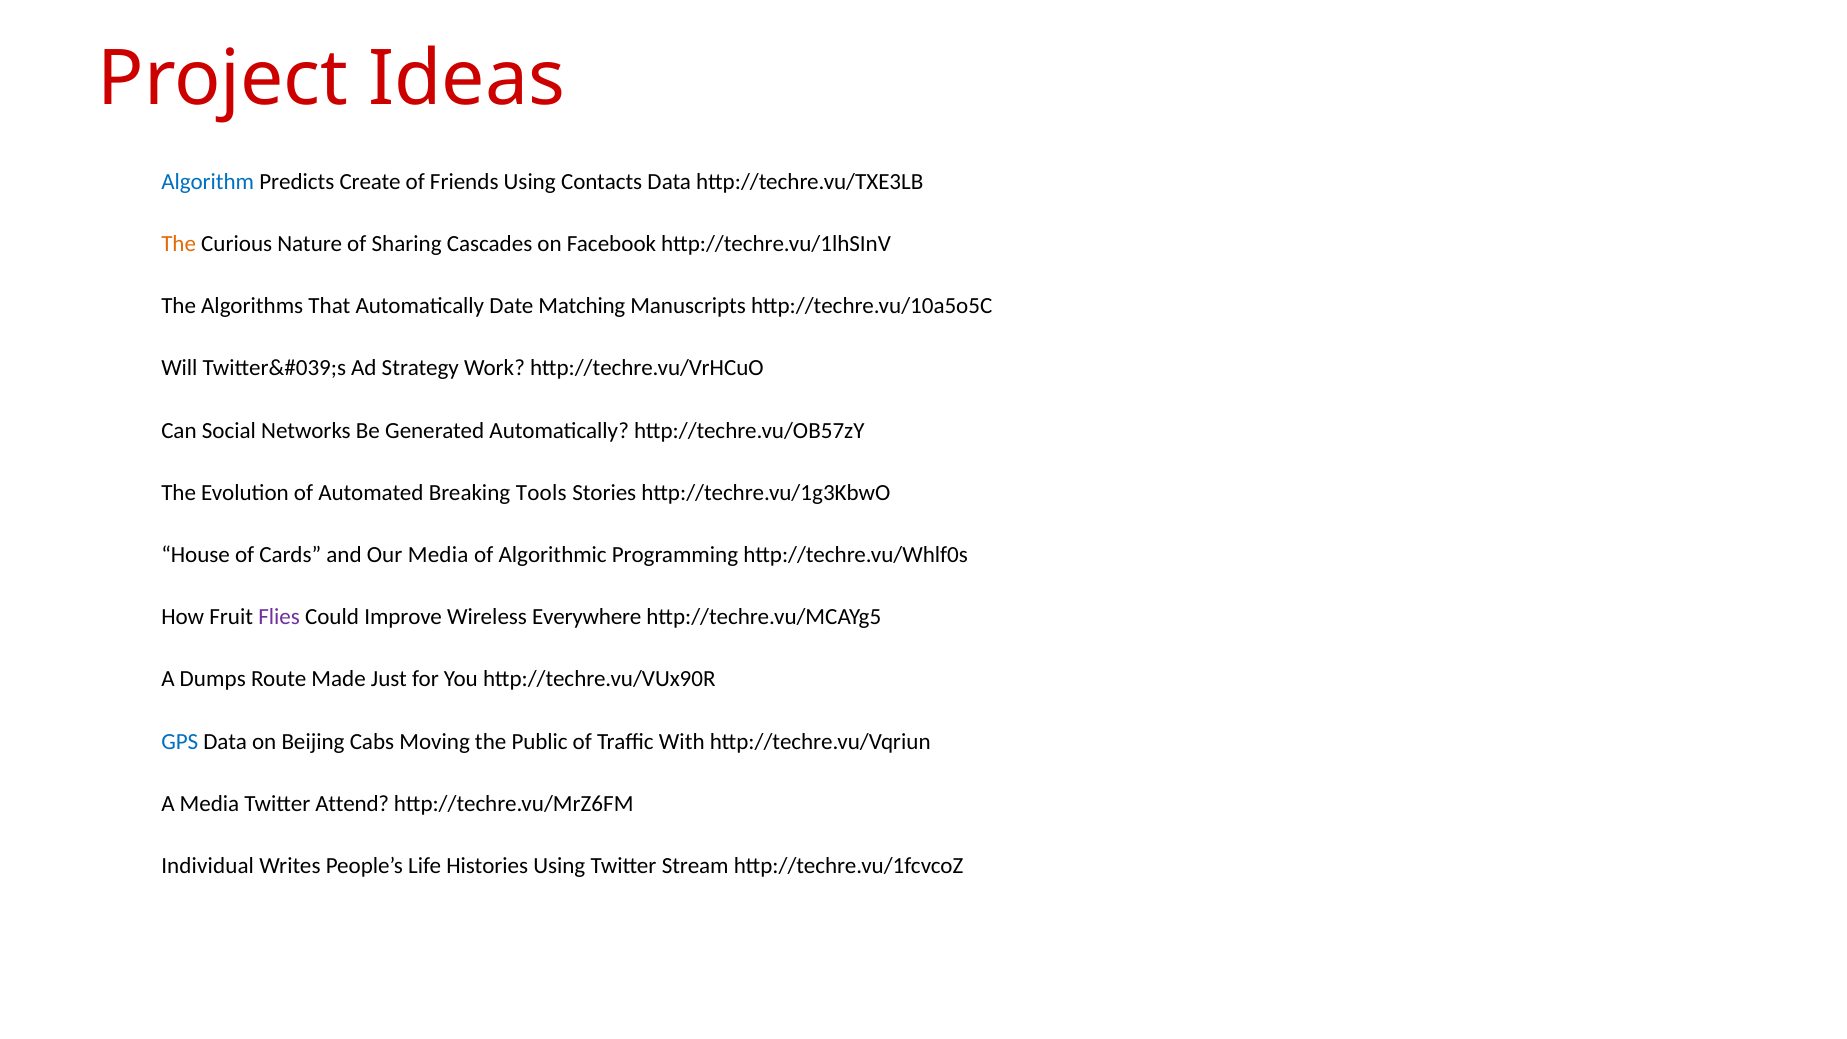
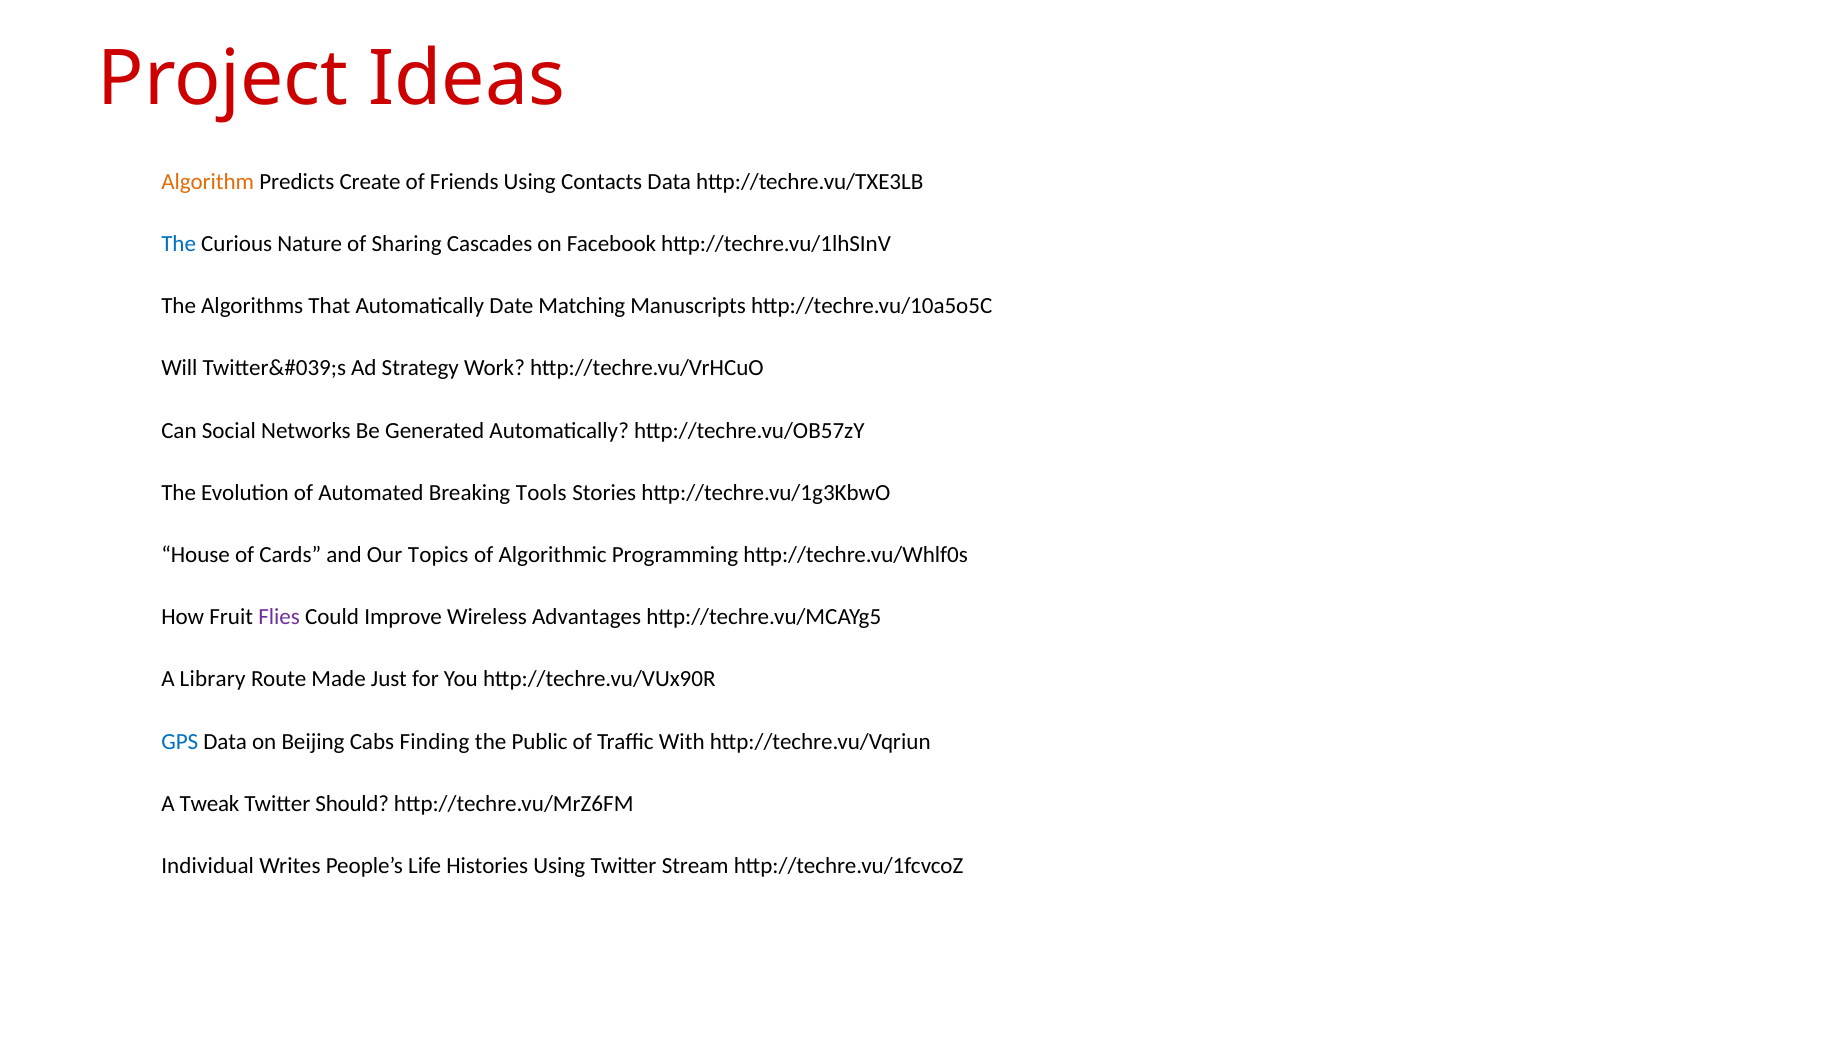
Algorithm colour: blue -> orange (208, 182)
The colour: orange -> blue (179, 244)
Our Media: Media -> Topics (438, 555)
Everywhere: Everywhere -> Advantages (587, 617)
Dumps: Dumps -> Library (213, 679)
Moving: Moving -> Finding (435, 741)
A Media: Media -> Tweak (210, 804)
Attend: Attend -> Should (352, 804)
